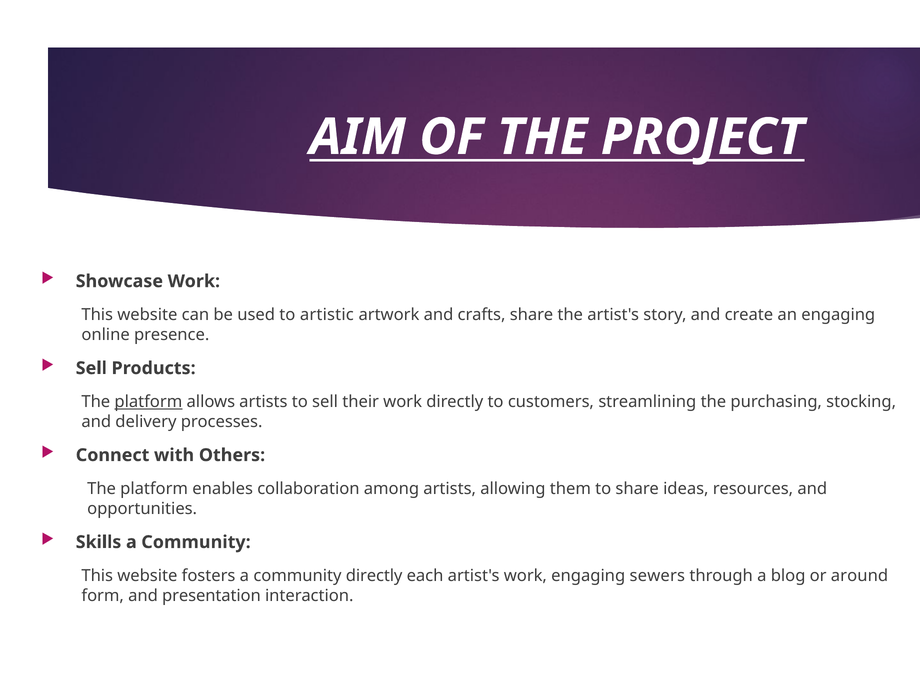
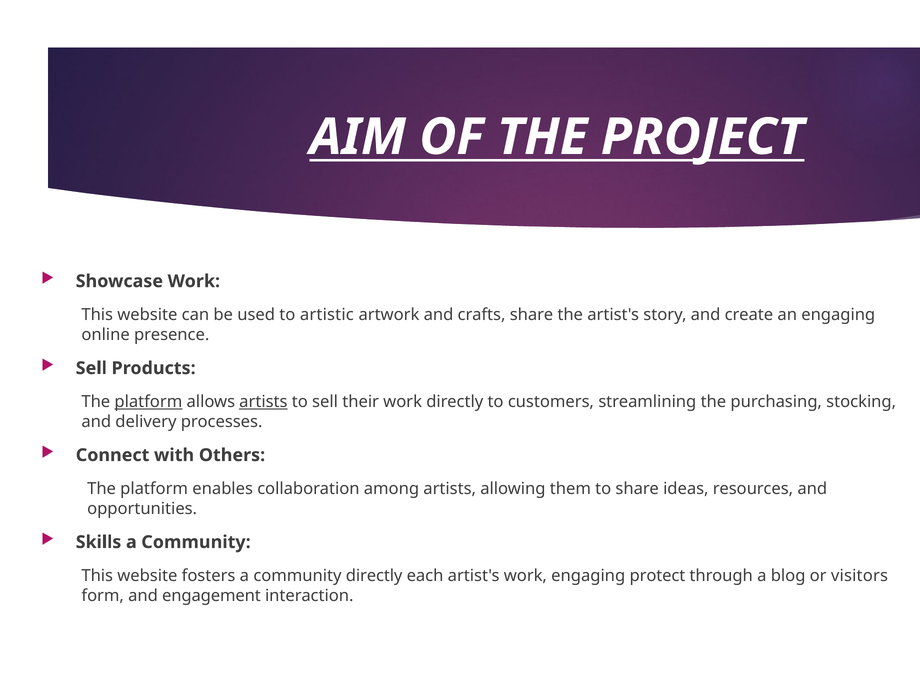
artists underline: none -> present (263, 402)
sewers: sewers -> protect (657, 576)
around: around -> visitors (859, 576)
presentation: presentation -> engagement (211, 596)
